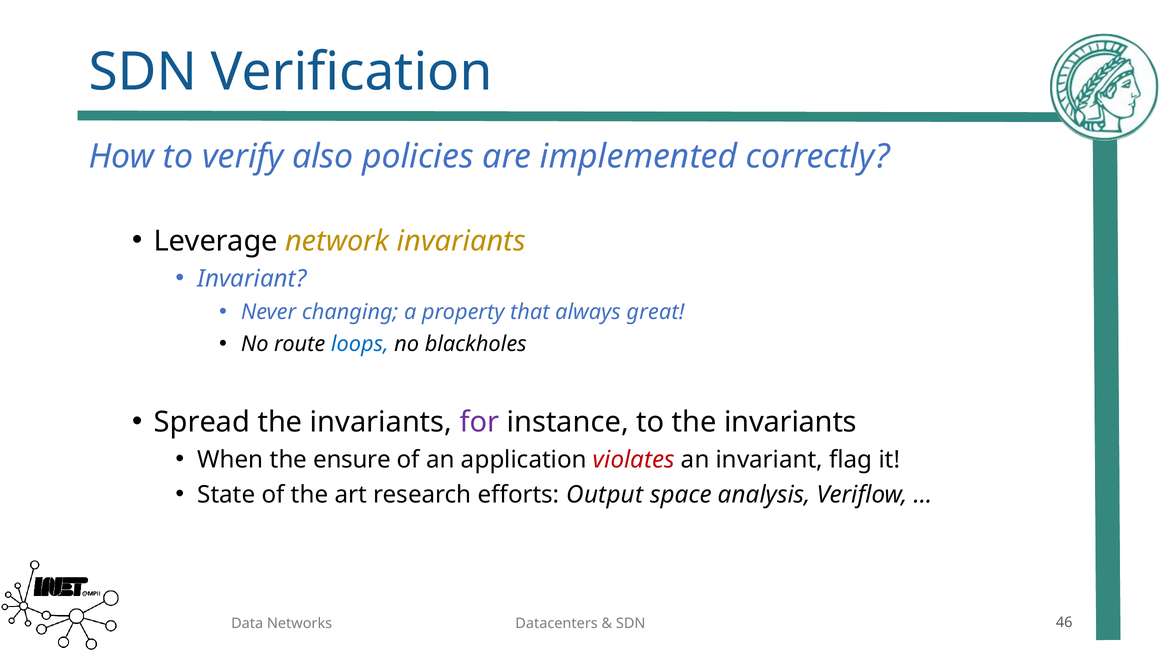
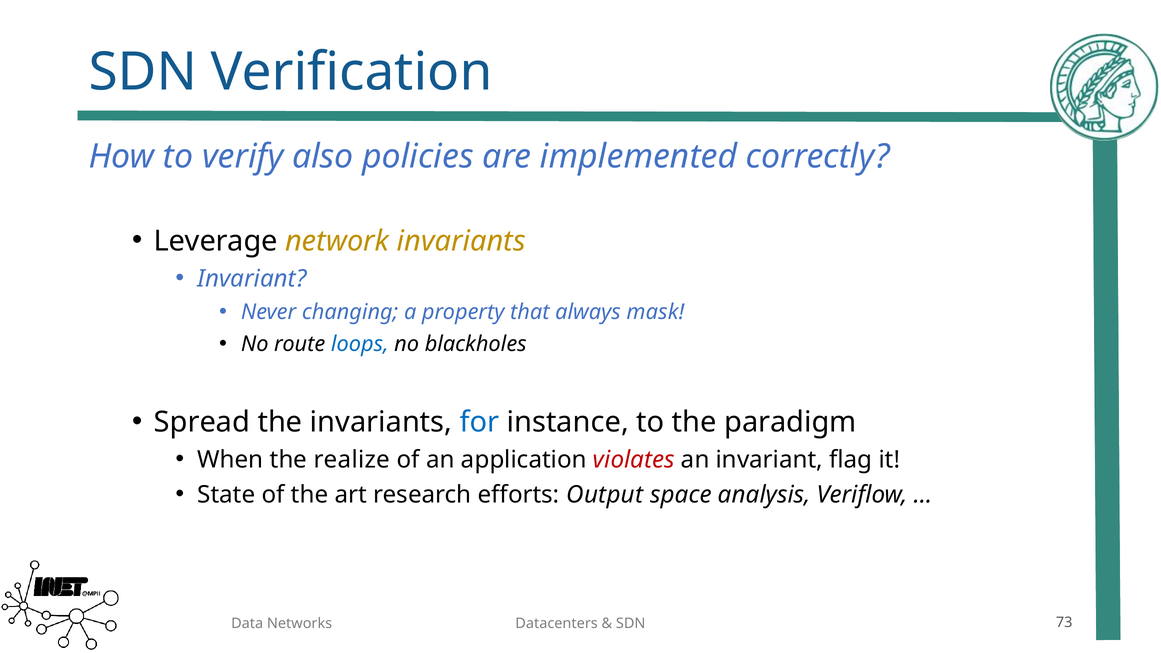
great: great -> mask (655, 312)
for colour: purple -> blue (479, 422)
to the invariants: invariants -> paradigm (790, 422)
ensure: ensure -> realize (352, 460)
46: 46 -> 73 (1064, 622)
